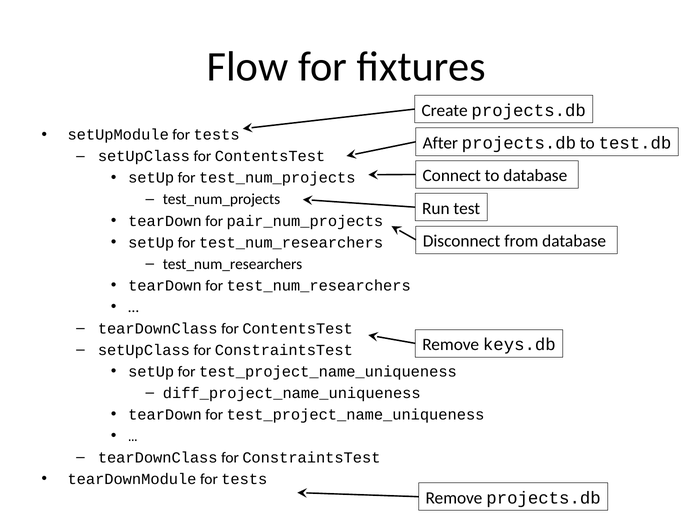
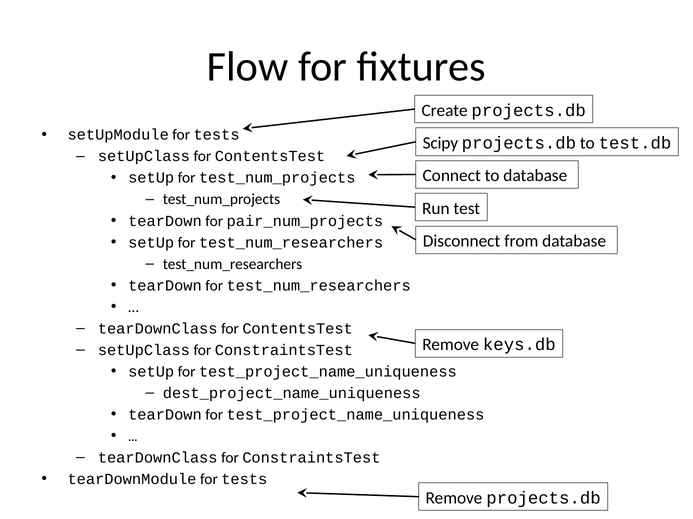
After: After -> Scipy (440, 143)
diff_project_name_uniqueness: diff_project_name_uniqueness -> dest_project_name_uniqueness (292, 394)
